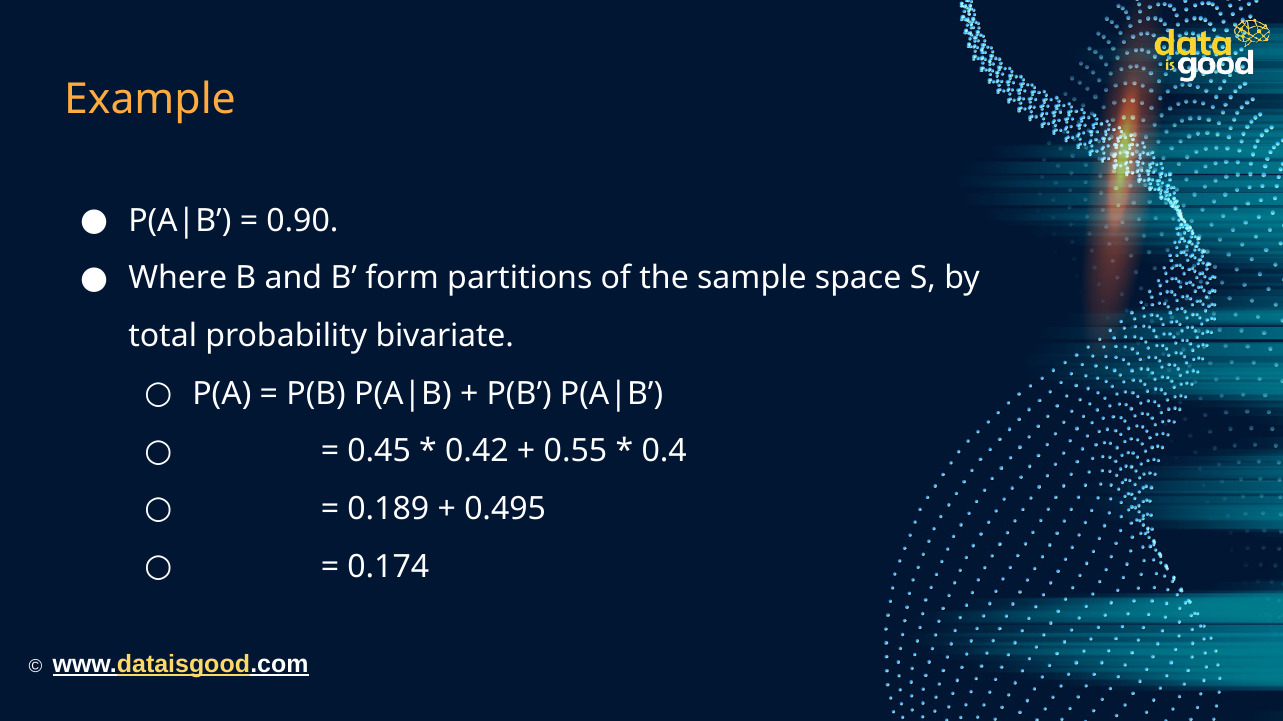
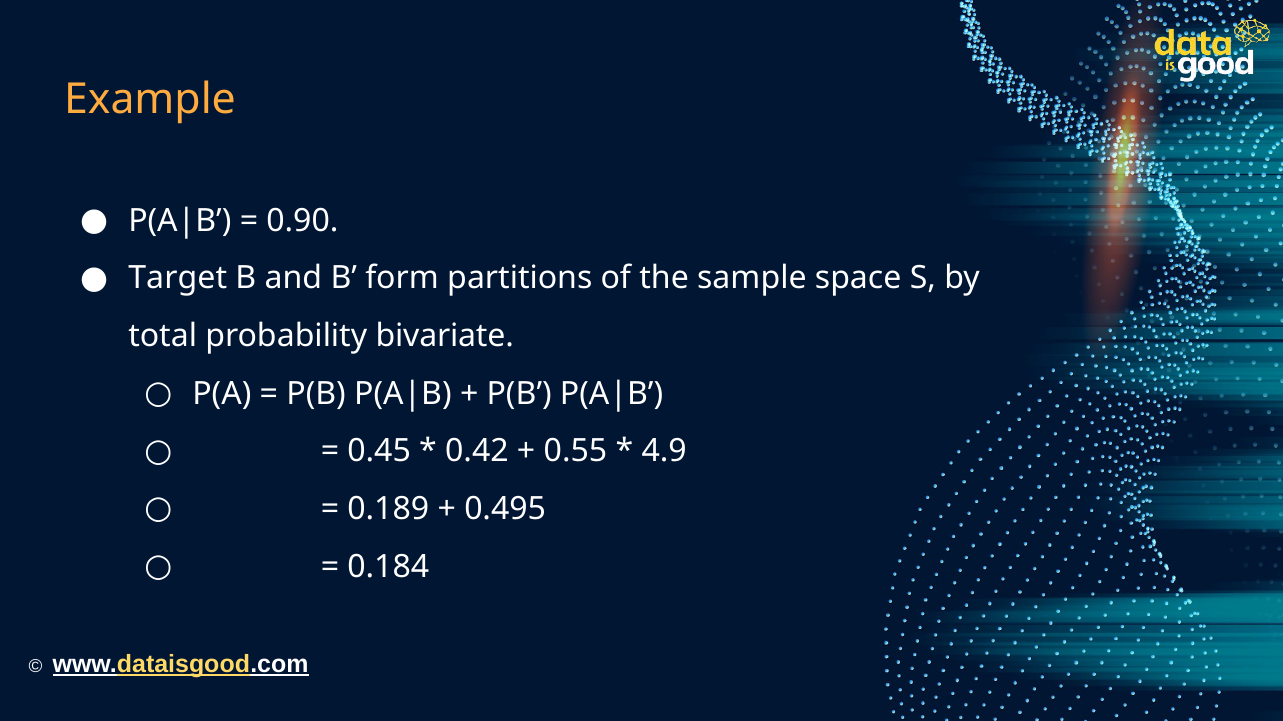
Where: Where -> Target (178, 278)
0.4: 0.4 -> 4.9 (664, 452)
0.174: 0.174 -> 0.184 (388, 567)
